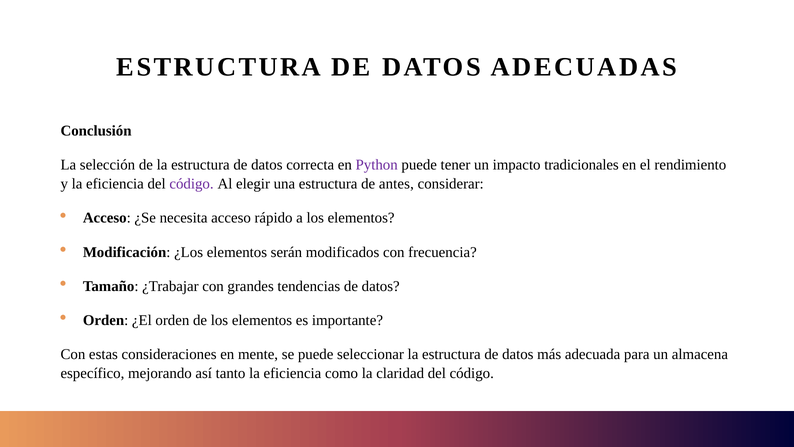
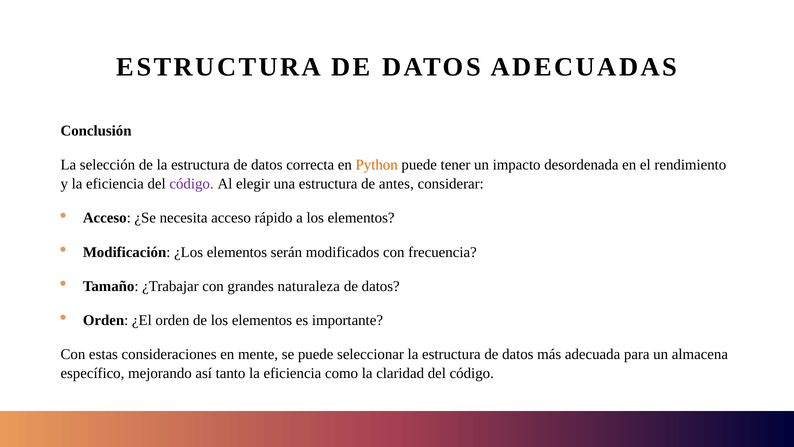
Python colour: purple -> orange (377, 165)
tradicionales: tradicionales -> desordenada (581, 165)
tendencias: tendencias -> naturaleza (309, 286)
